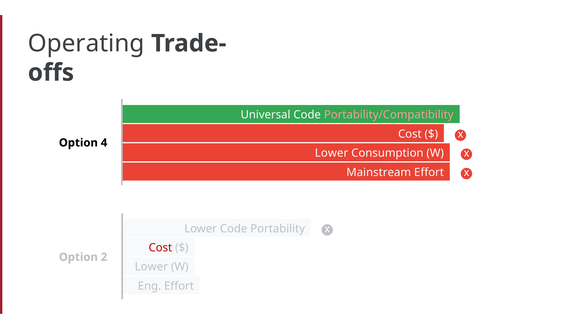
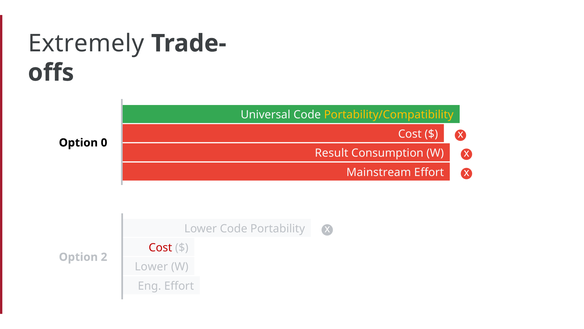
Operating: Operating -> Extremely (86, 43)
Portability/Compatibility colour: pink -> yellow (389, 115)
4: 4 -> 0 (104, 143)
Lower: Lower -> Result (332, 153)
